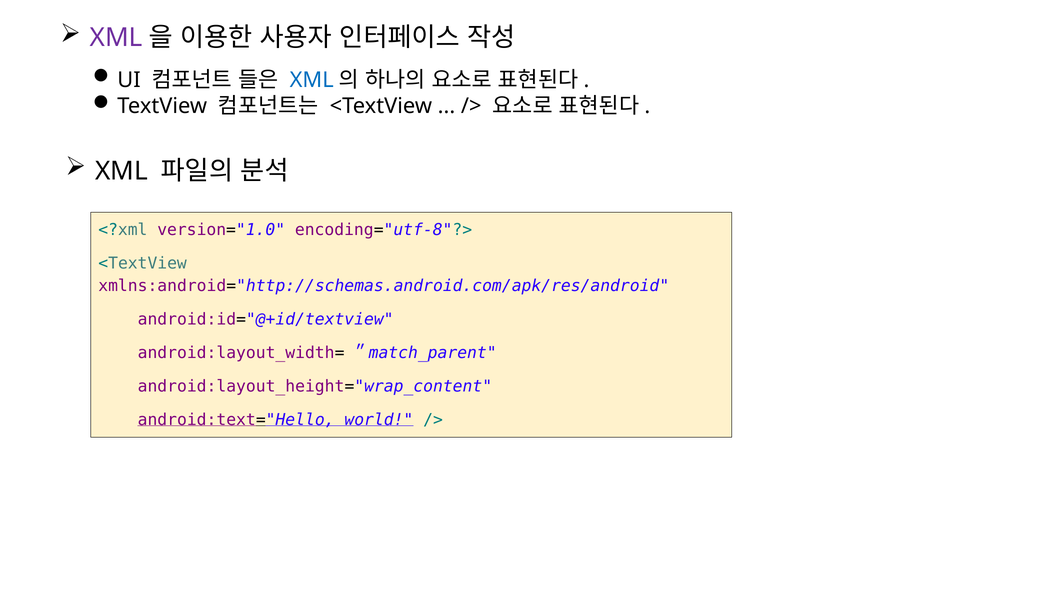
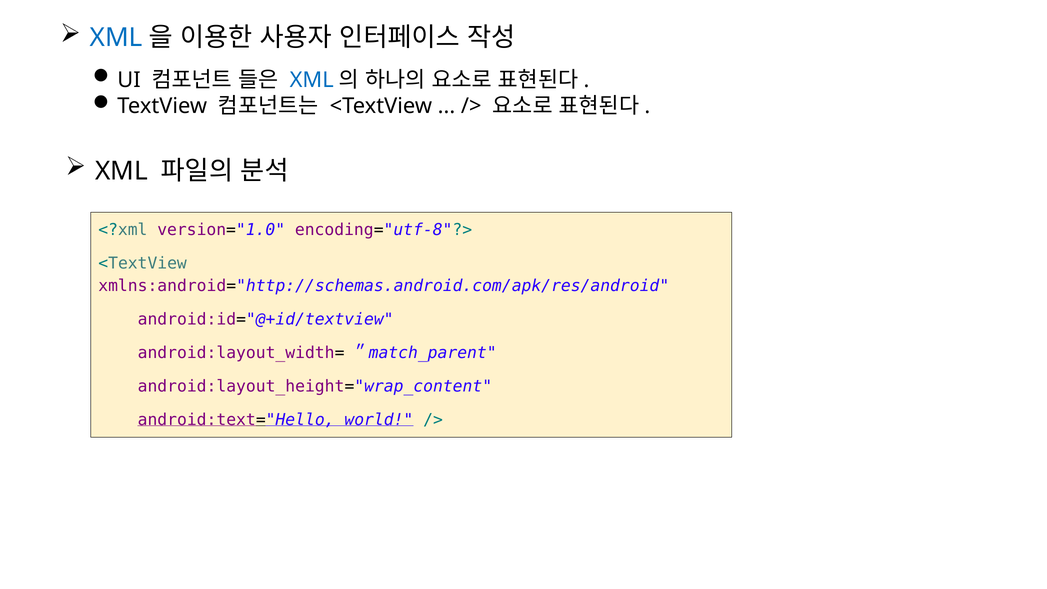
XML colour: purple -> blue (116, 37)
